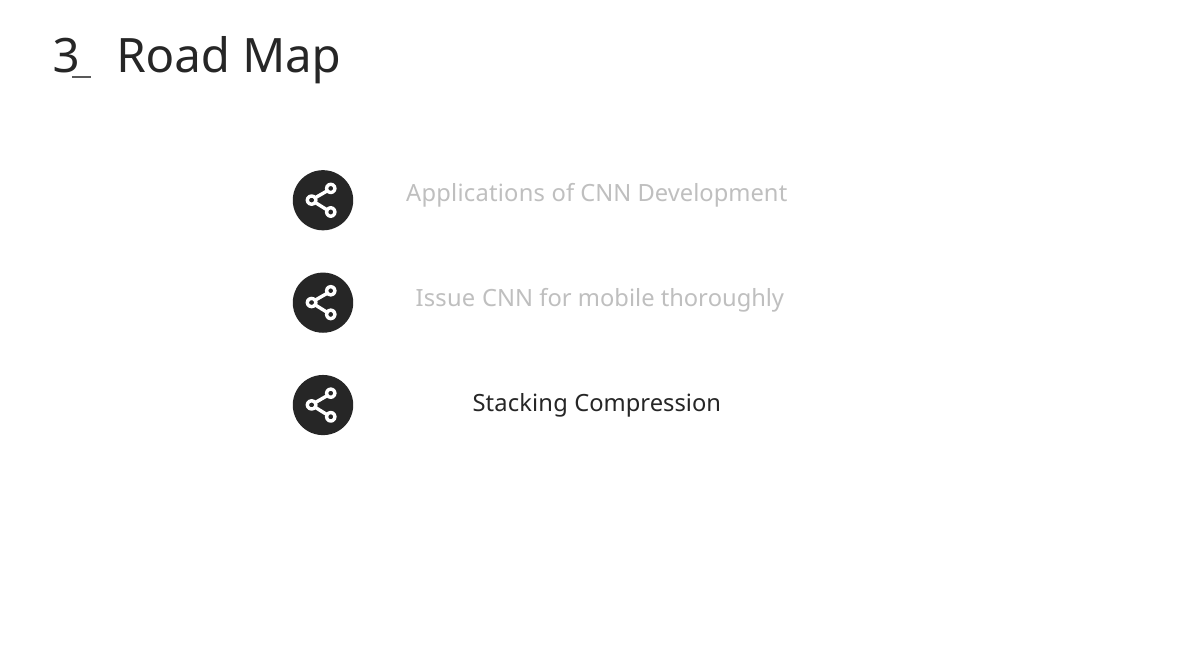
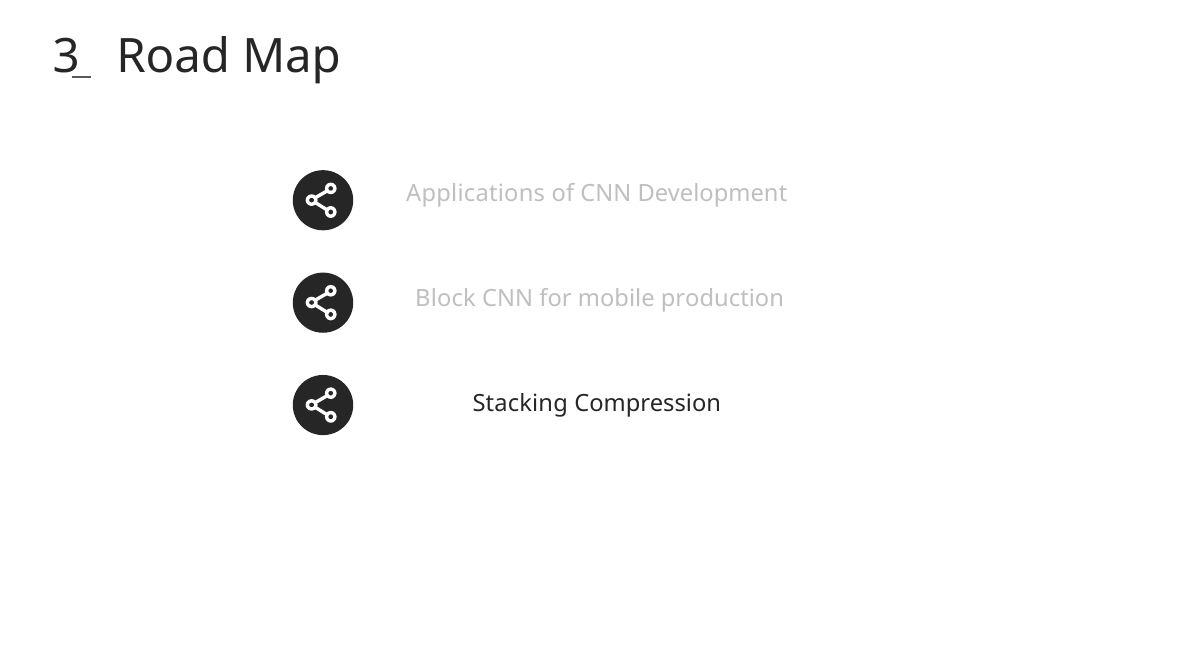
Issue: Issue -> Block (445, 299)
thoroughly: thoroughly -> production (722, 299)
